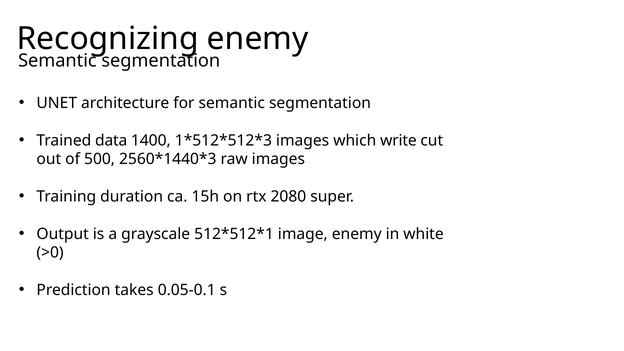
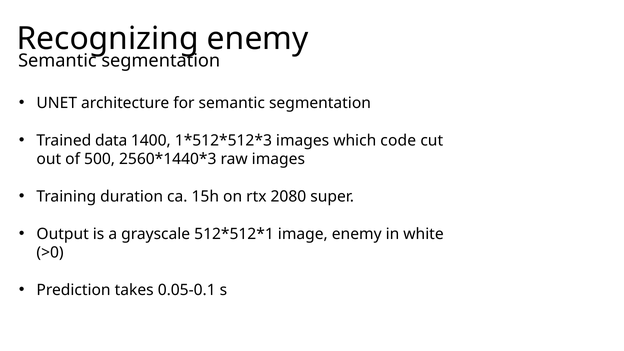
write: write -> code (398, 140)
